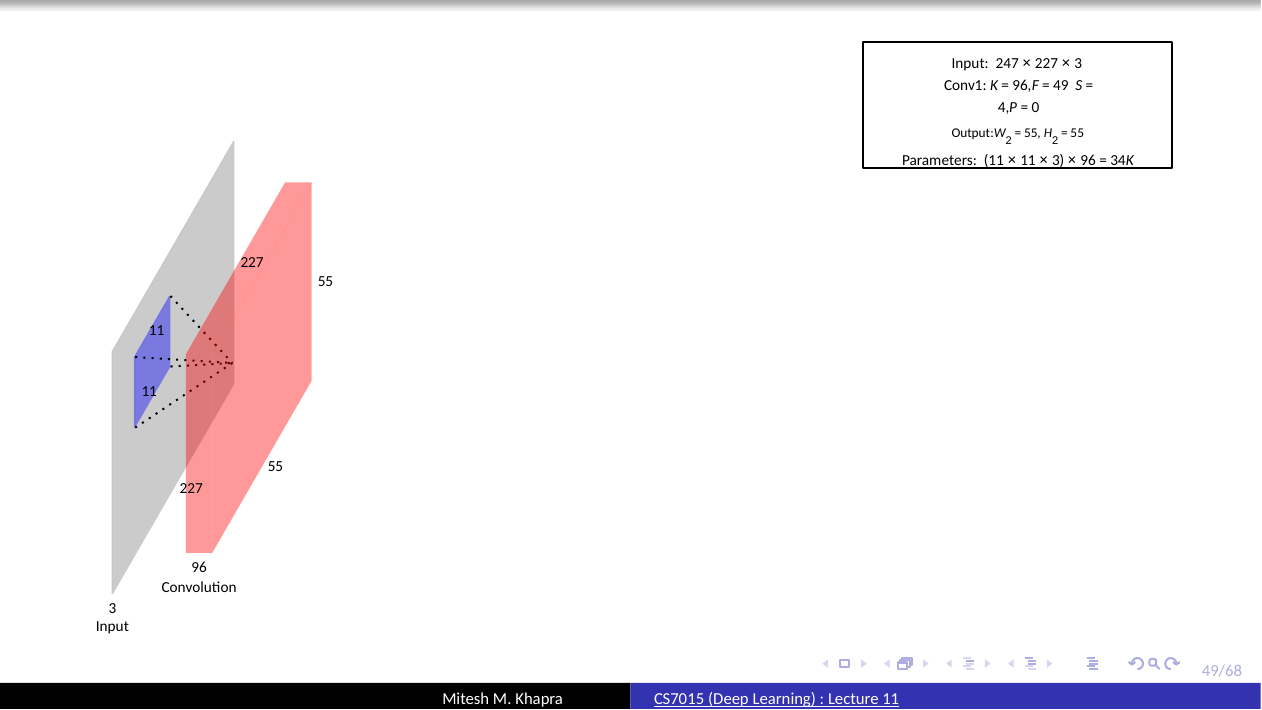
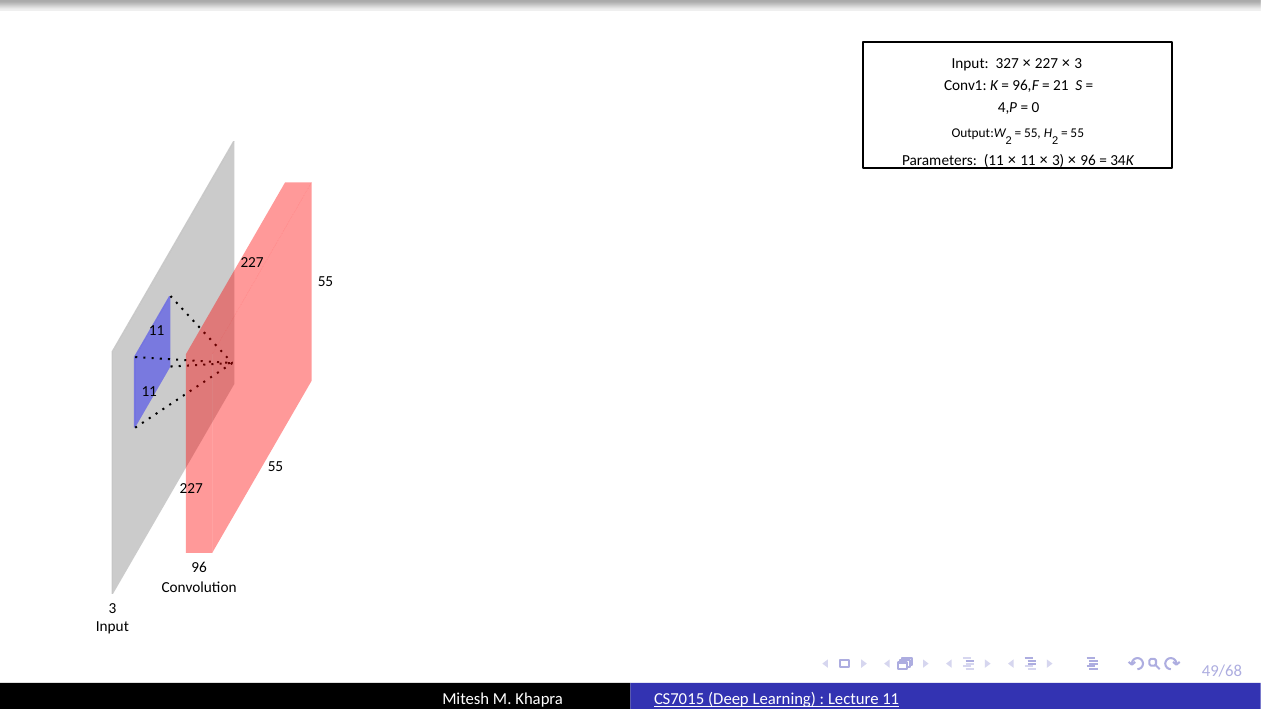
247: 247 -> 327 (1007, 63)
49: 49 -> 21 (1061, 85)
